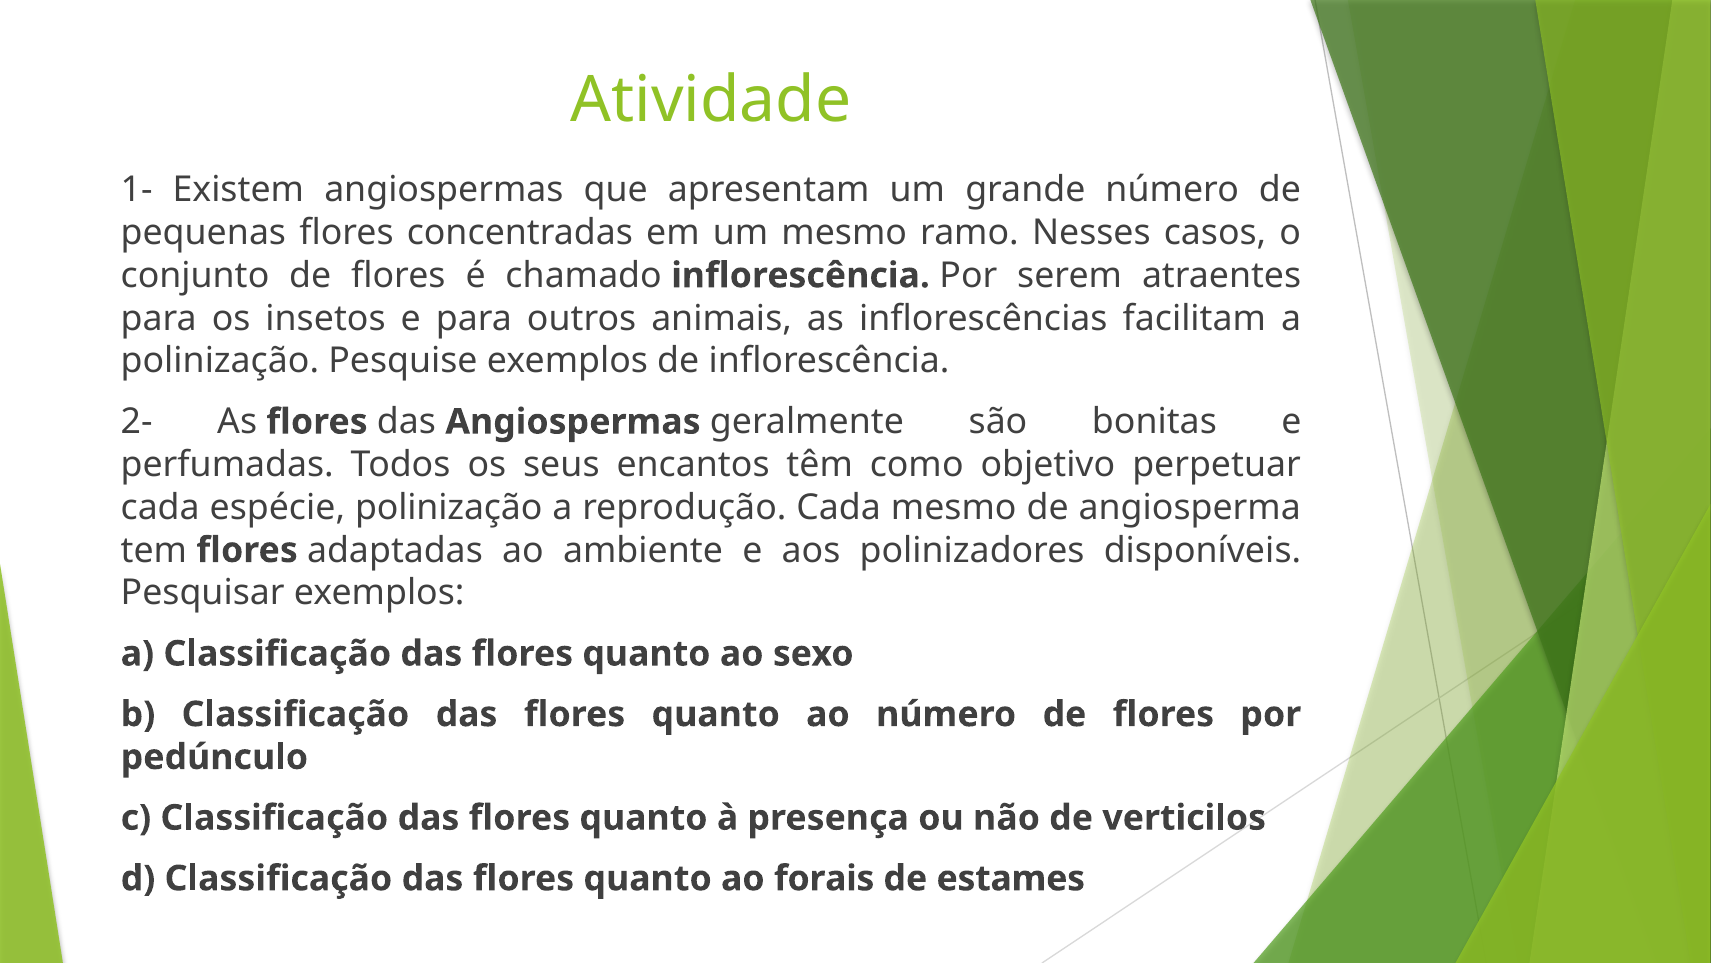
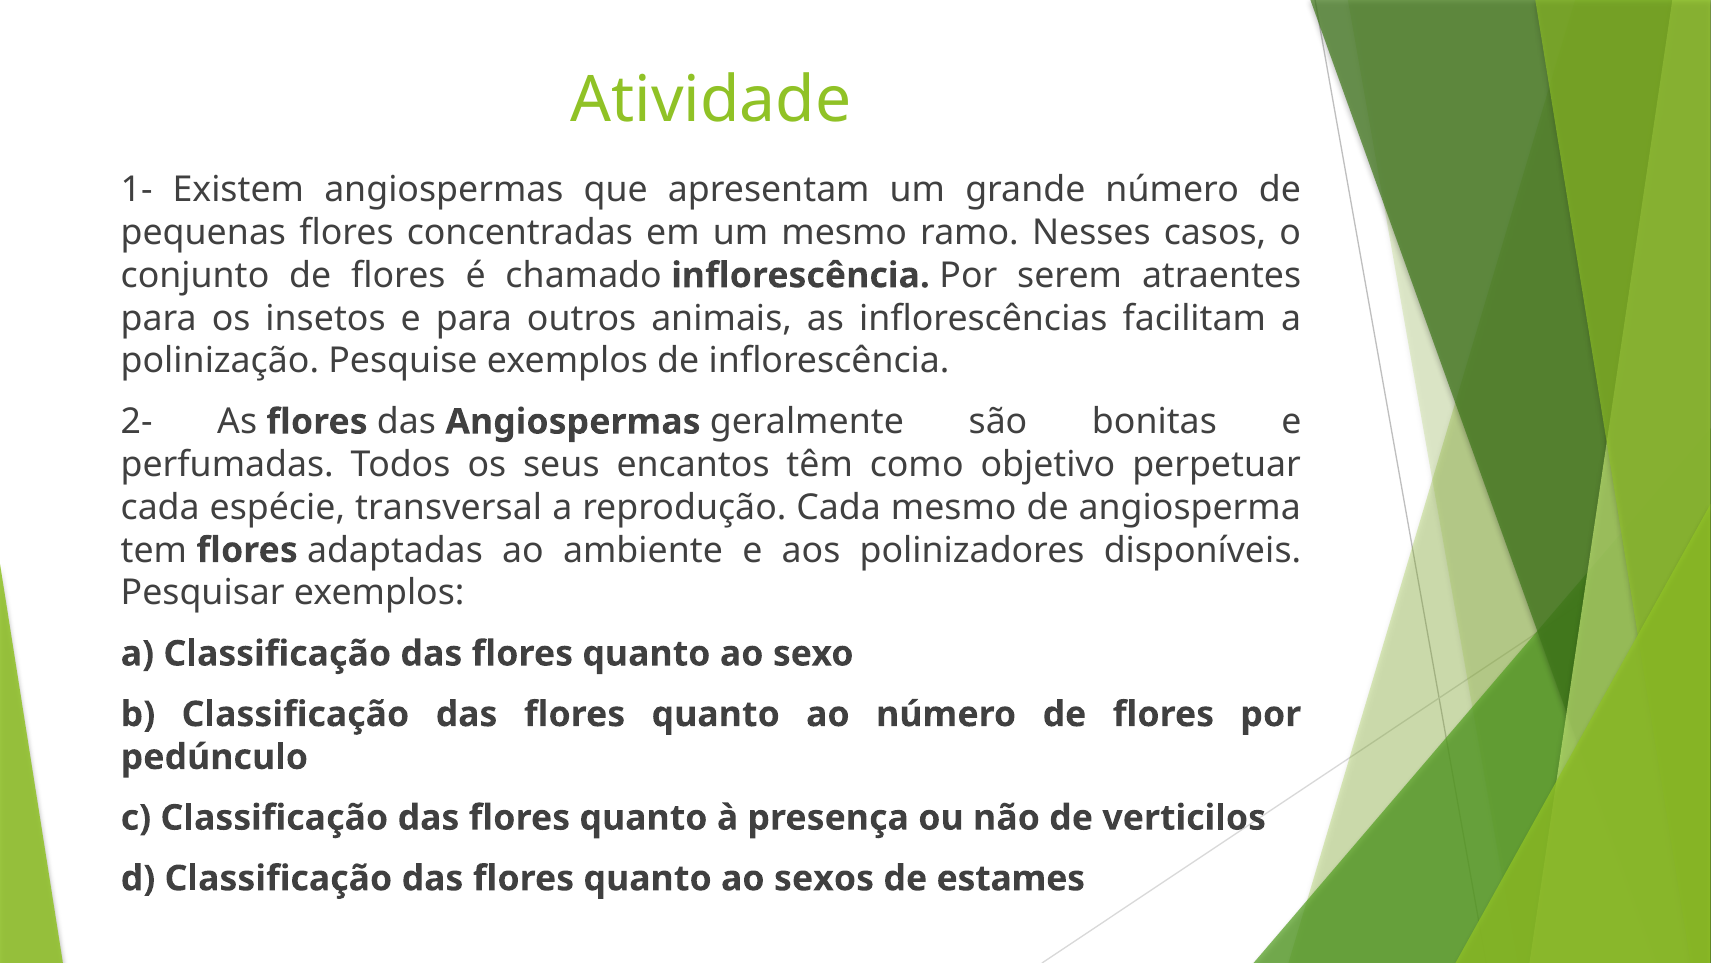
espécie polinização: polinização -> transversal (449, 507)
forais: forais -> sexos (824, 878)
